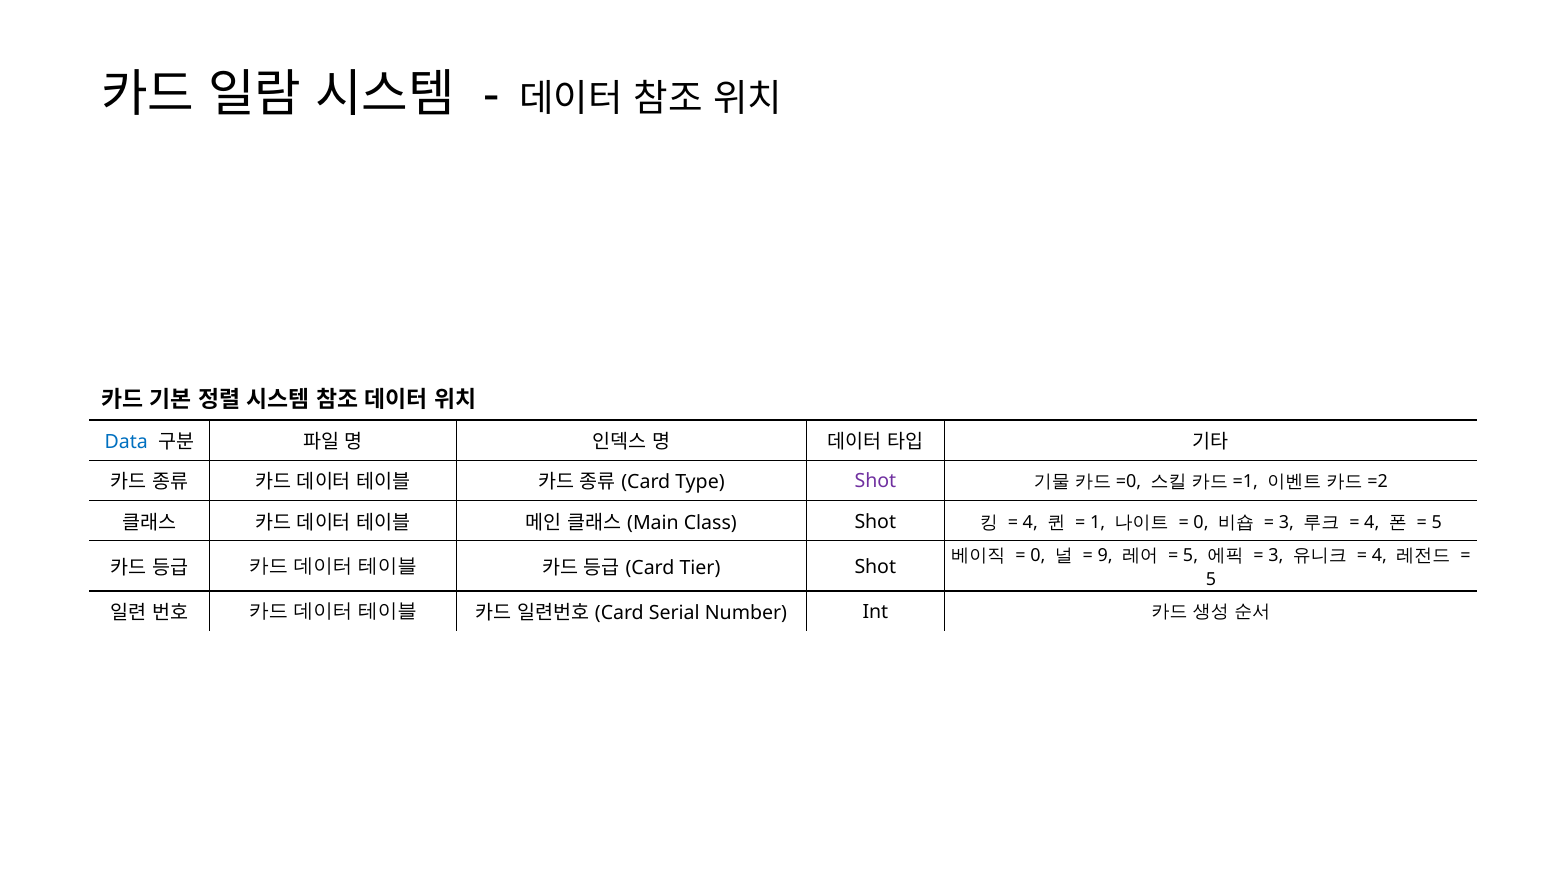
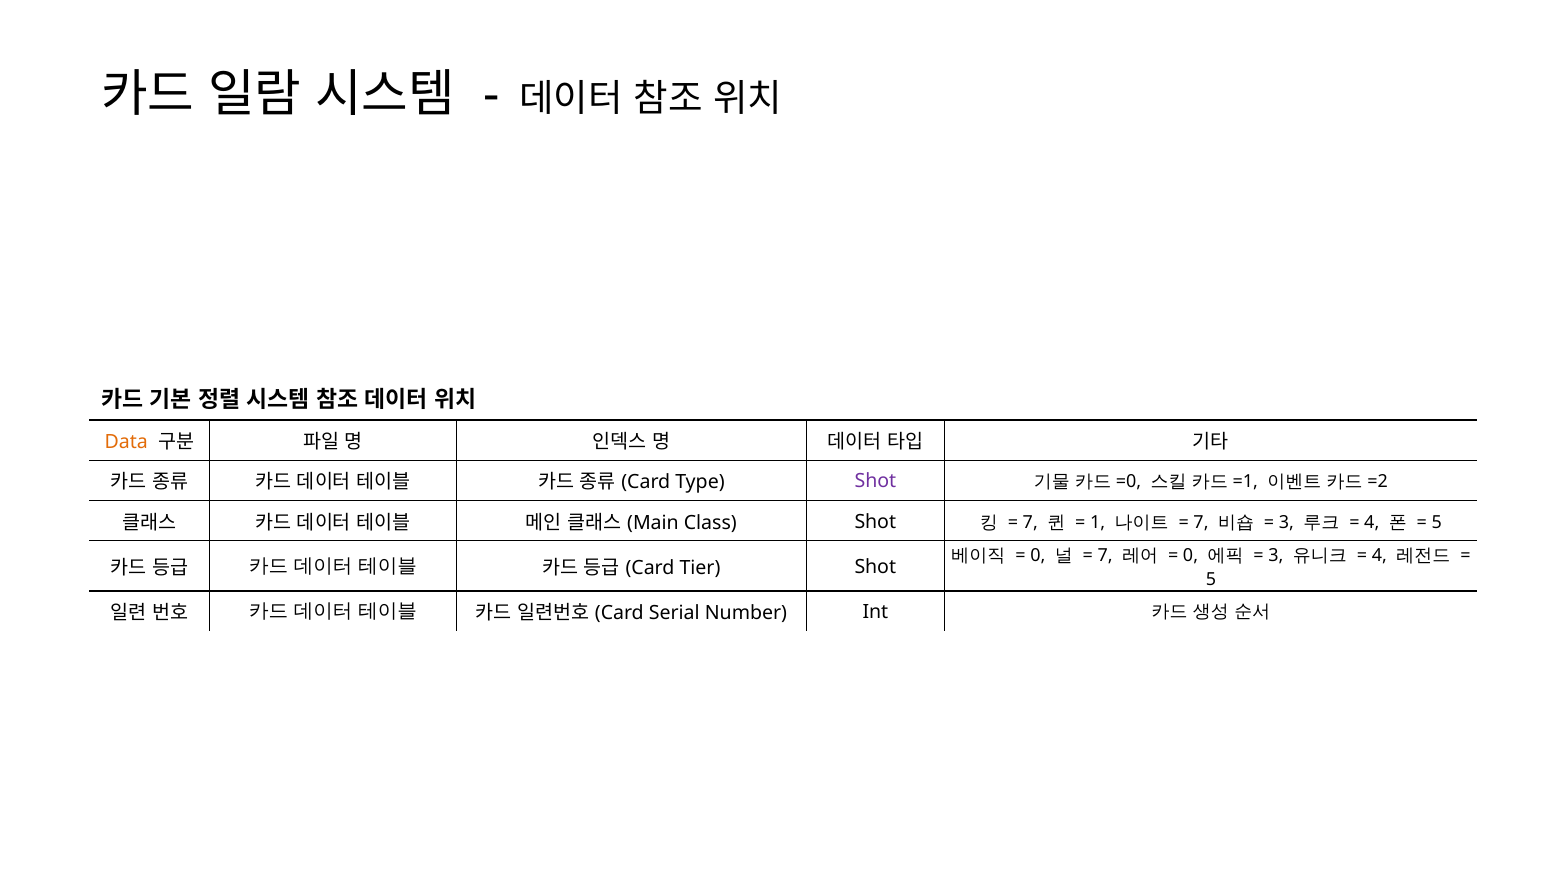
Data colour: blue -> orange (126, 442)
4: 4 -> 7 (1030, 522)
0: 0 -> 7 (1201, 522)
9: 9 -> 7 (1105, 555)
5: 5 -> 0 (1191, 555)
